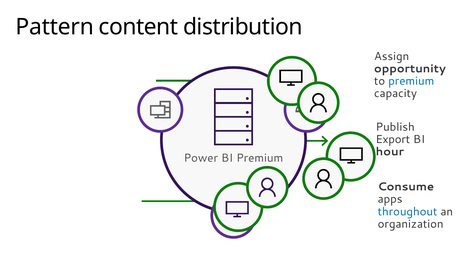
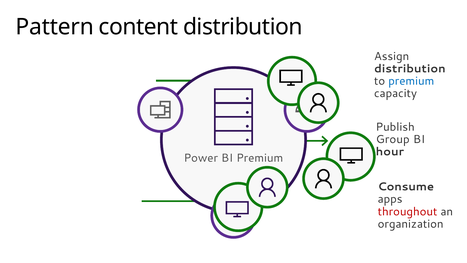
opportunity: opportunity -> distribution (410, 69)
Export: Export -> Group (393, 139)
throughout colour: blue -> red (408, 211)
